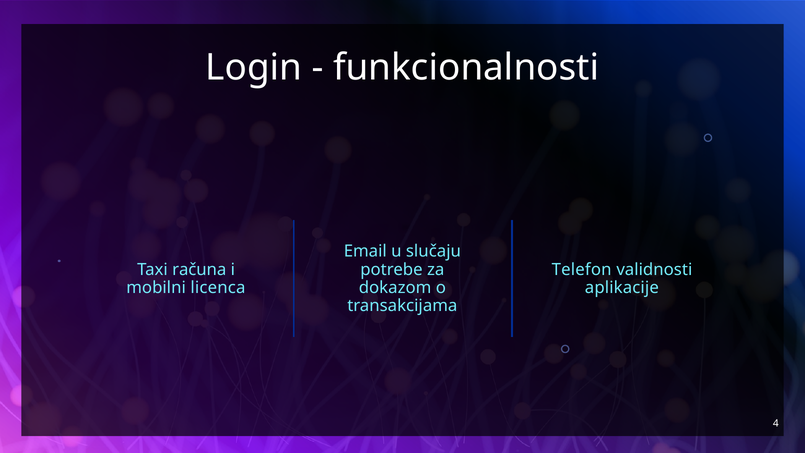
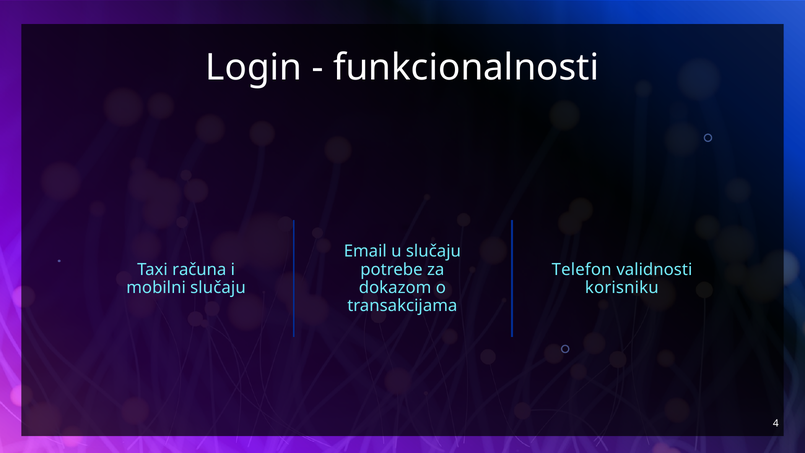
mobilni licenca: licenca -> slučaju (218, 288)
aplikacije: aplikacije -> korisniku (622, 288)
